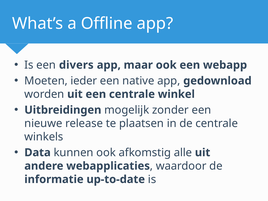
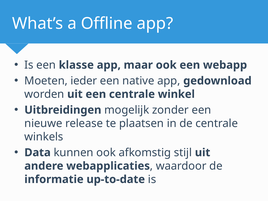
divers: divers -> klasse (76, 65)
alle: alle -> stijl (183, 153)
